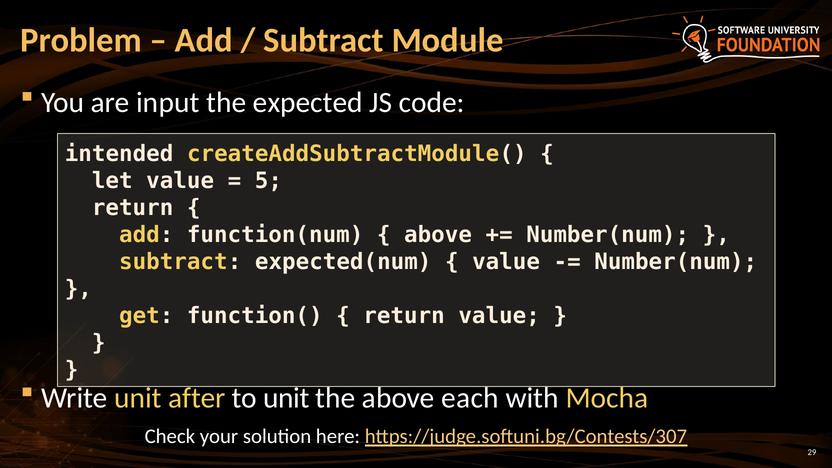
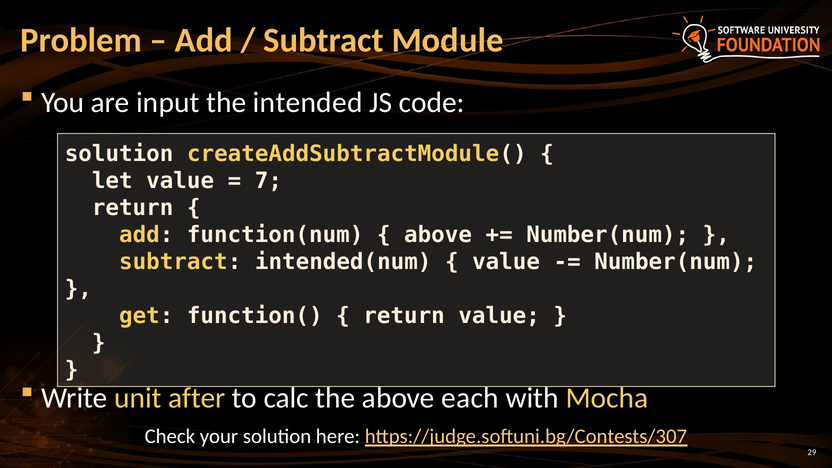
expected: expected -> intended (308, 103)
intended: intended -> solution (119, 154)
5: 5 -> 7 (268, 181)
expected(num: expected(num -> intended(num (343, 262)
to unit: unit -> calc (286, 398)
